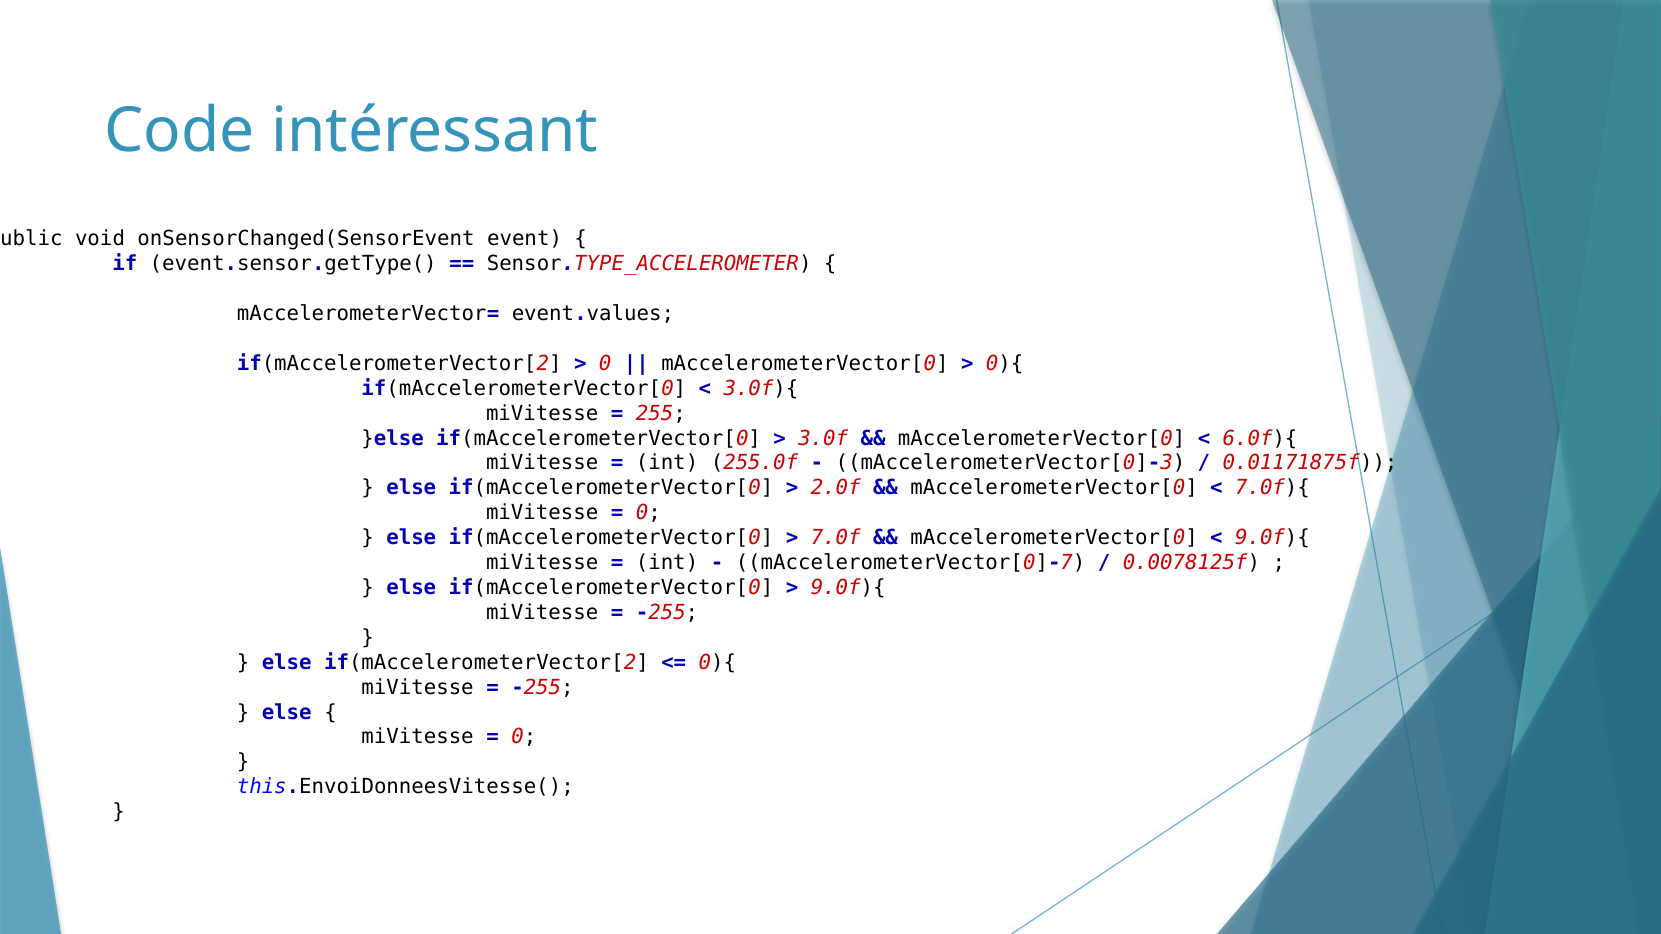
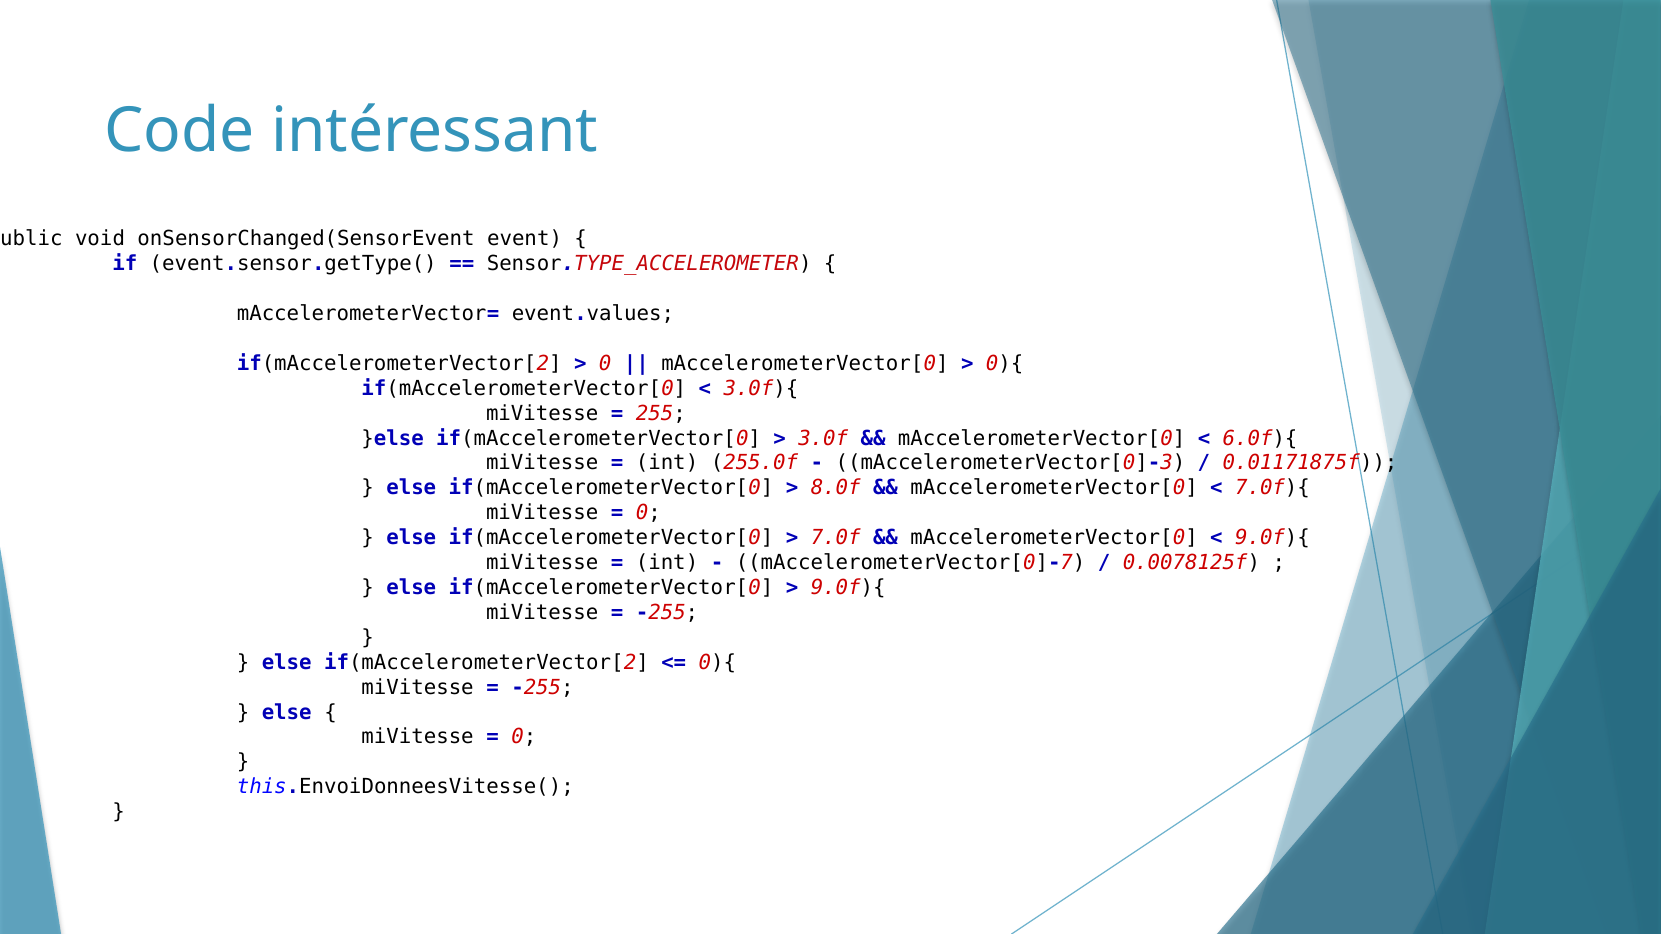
2.0f: 2.0f -> 8.0f (836, 488)
